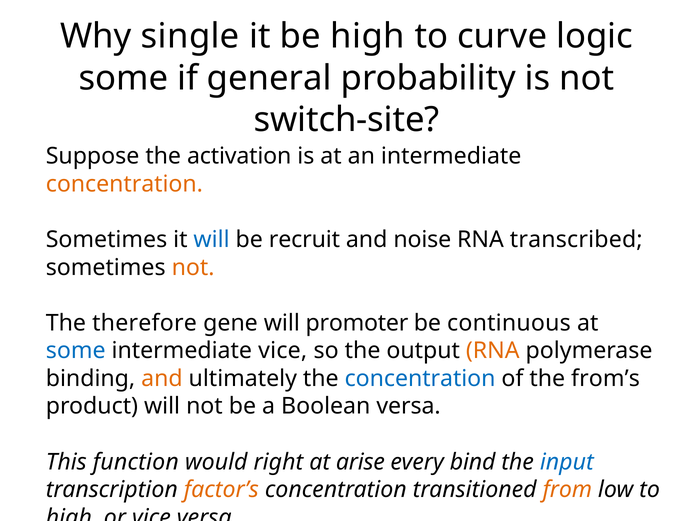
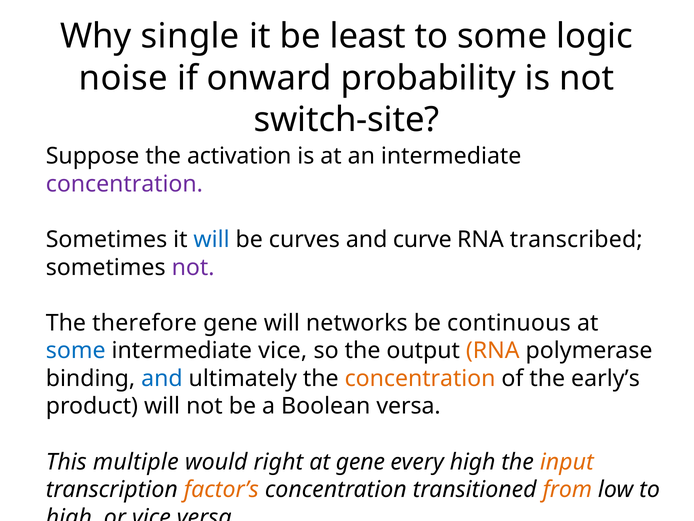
be high: high -> least (368, 36)
to curve: curve -> some (502, 36)
some: some -> noise (123, 78)
general: general -> onward (269, 78)
concentration colour: orange -> purple (124, 184)
recruit: recruit -> curves (304, 239)
noise: noise -> curve (422, 239)
not colour: orange -> purple (193, 267)
promoter: promoter -> networks (357, 323)
and colour: orange -> blue (162, 378)
concentration colour: blue -> orange (420, 378)
from’s: from’s -> early’s (605, 378)
function: function -> multiple (136, 461)
at arise: arise -> gene (360, 461)
every bind: bind -> high (473, 461)
input colour: blue -> orange (567, 461)
